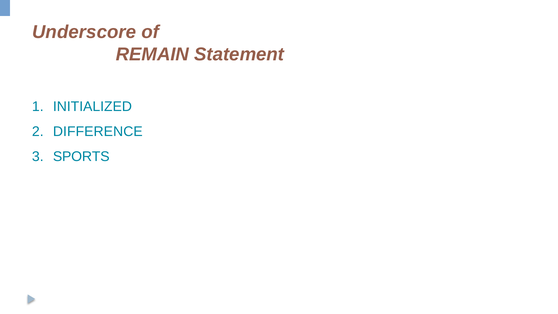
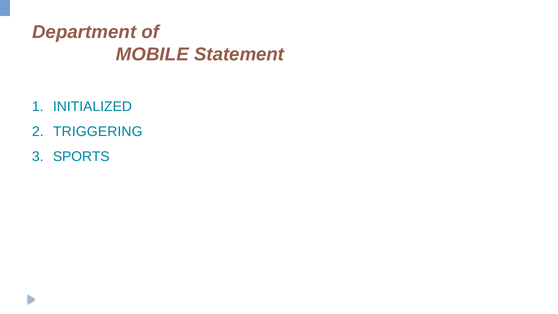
Underscore: Underscore -> Department (84, 32)
REMAIN: REMAIN -> MOBILE (152, 54)
DIFFERENCE: DIFFERENCE -> TRIGGERING (98, 132)
